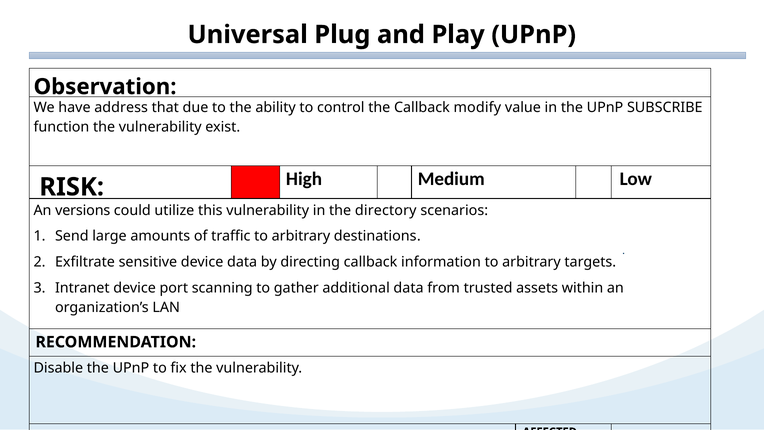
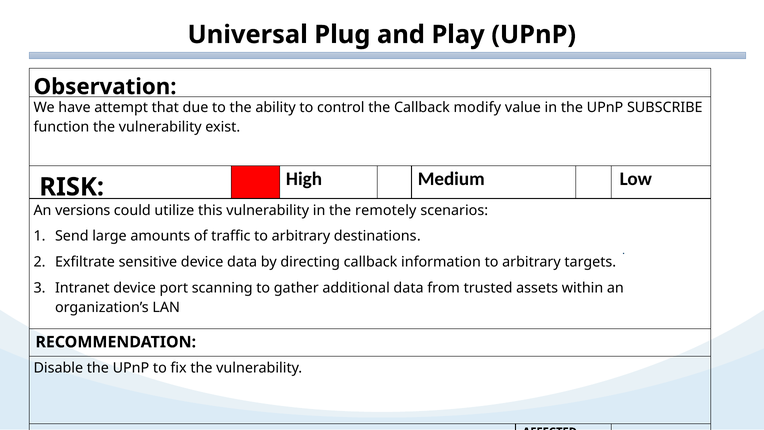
address: address -> attempt (121, 107)
directory: directory -> remotely (386, 210)
